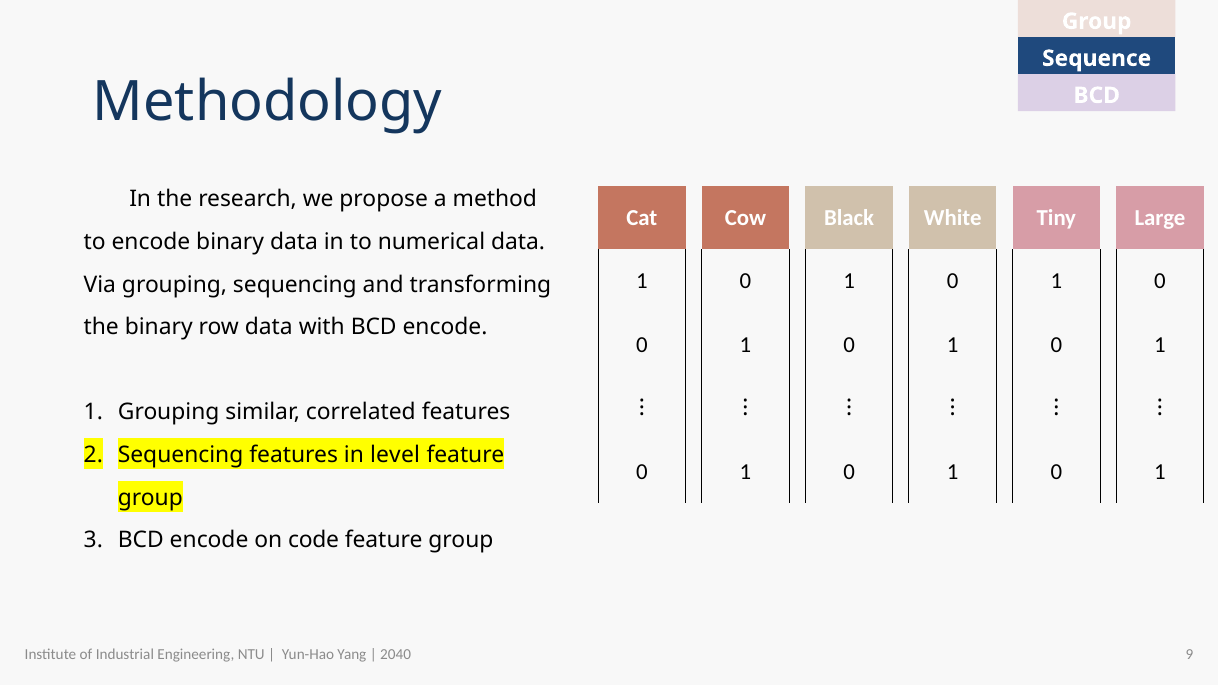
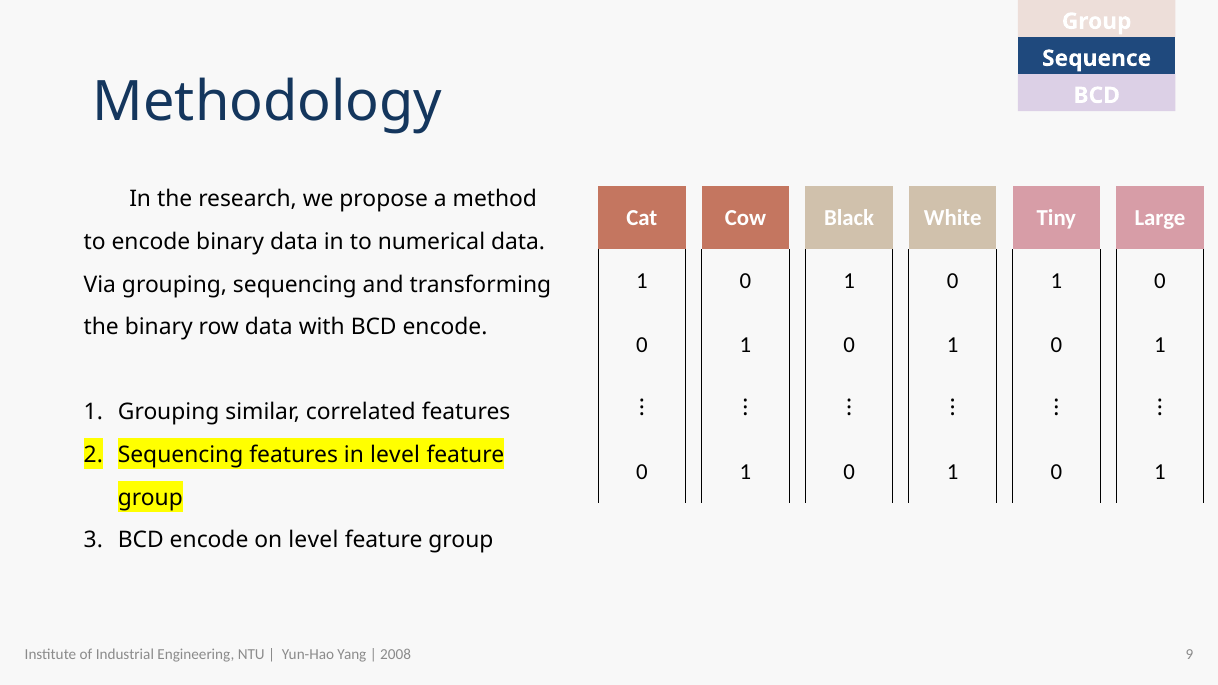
on code: code -> level (313, 540)
2040: 2040 -> 2008 (396, 654)
